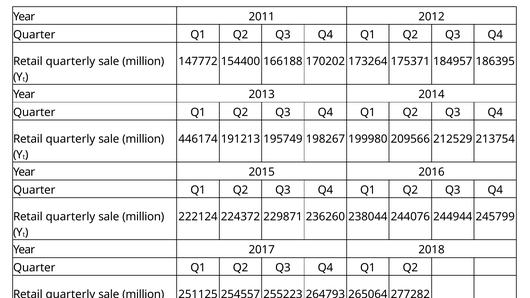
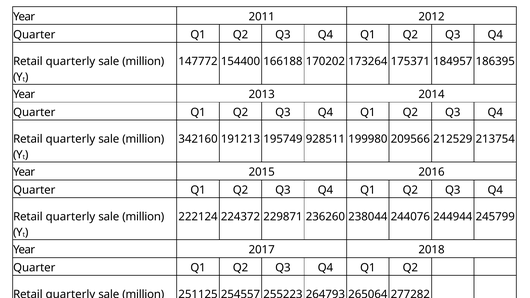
446174: 446174 -> 342160 (198, 139)
198267: 198267 -> 928511 (325, 139)
